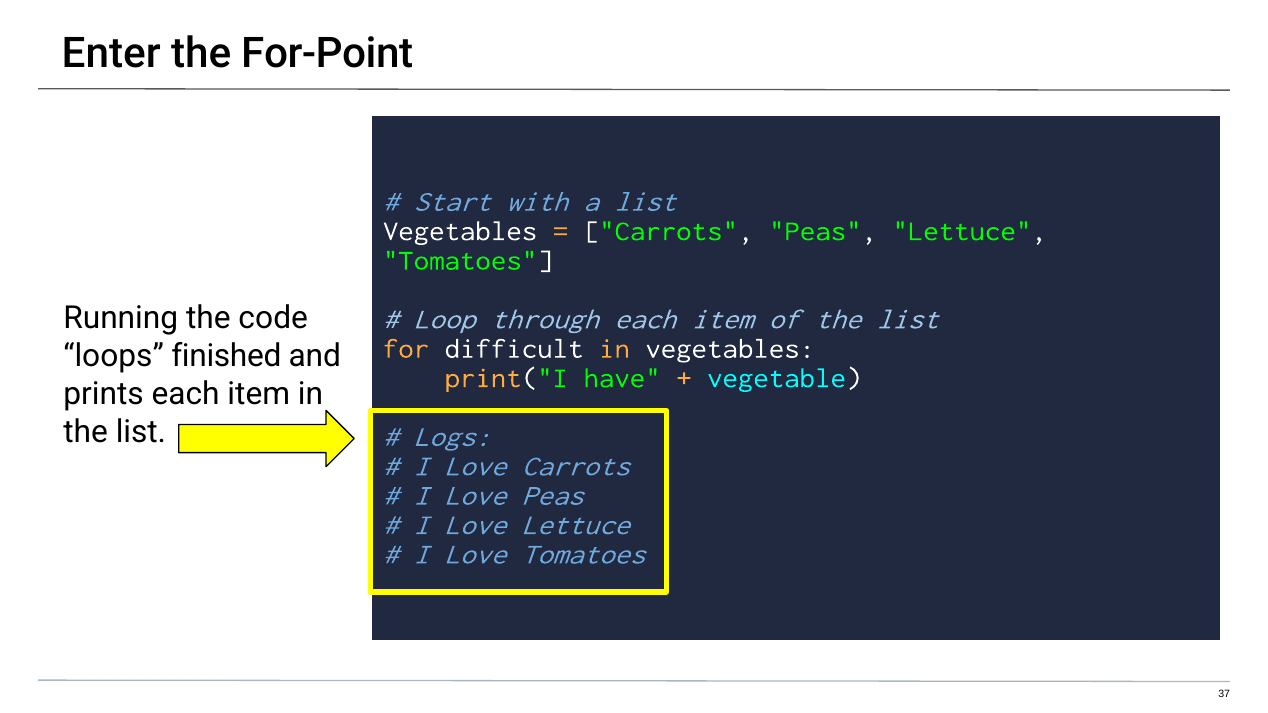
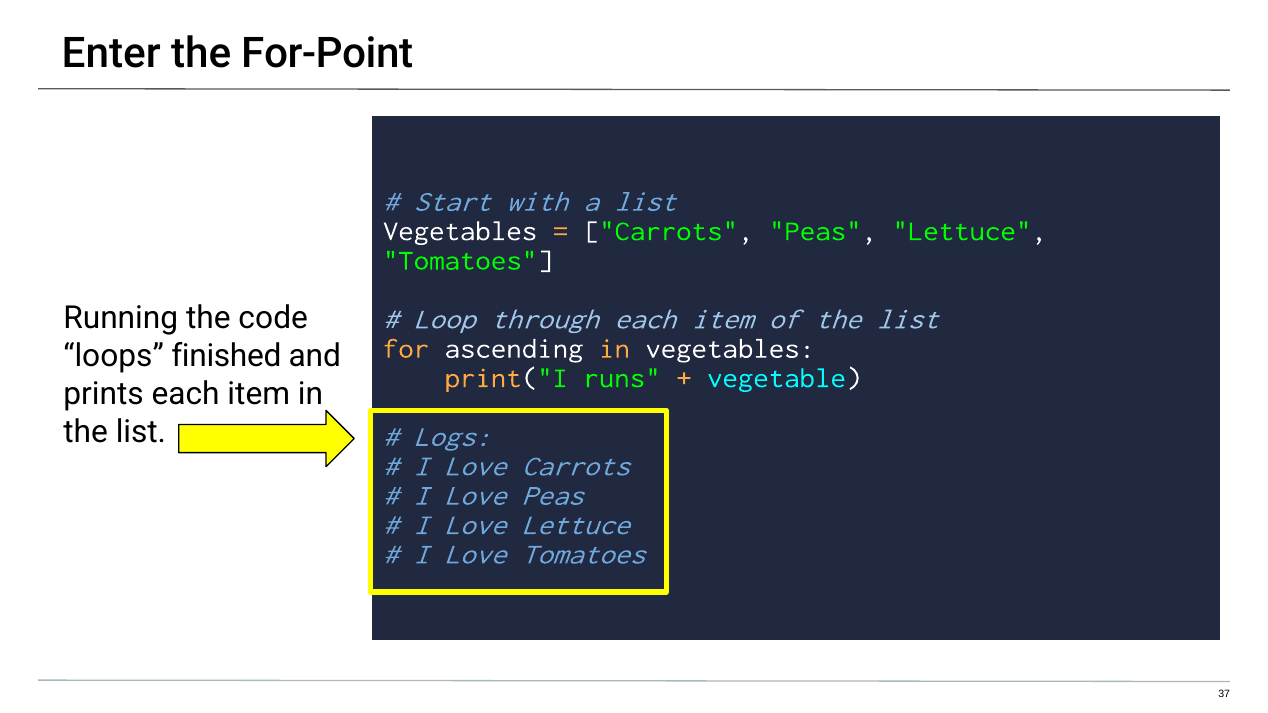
difficult: difficult -> ascending (514, 349)
have: have -> runs (622, 378)
